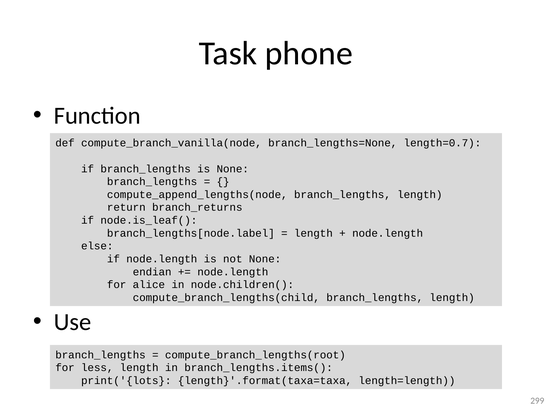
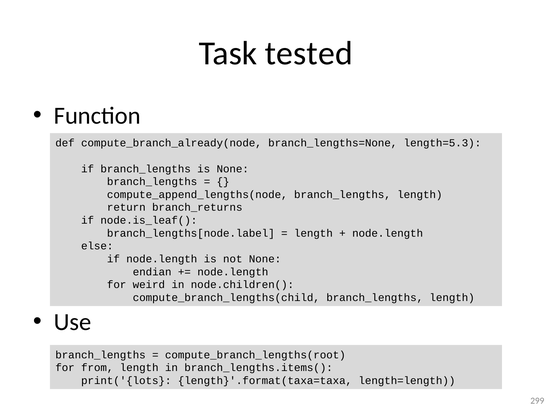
phone: phone -> tested (309, 53)
compute_branch_vanilla(node: compute_branch_vanilla(node -> compute_branch_already(node (171, 143)
length=0.7: length=0.7 -> length=5.3 (442, 143)
alice: alice -> weird (149, 285)
less: less -> from (97, 368)
